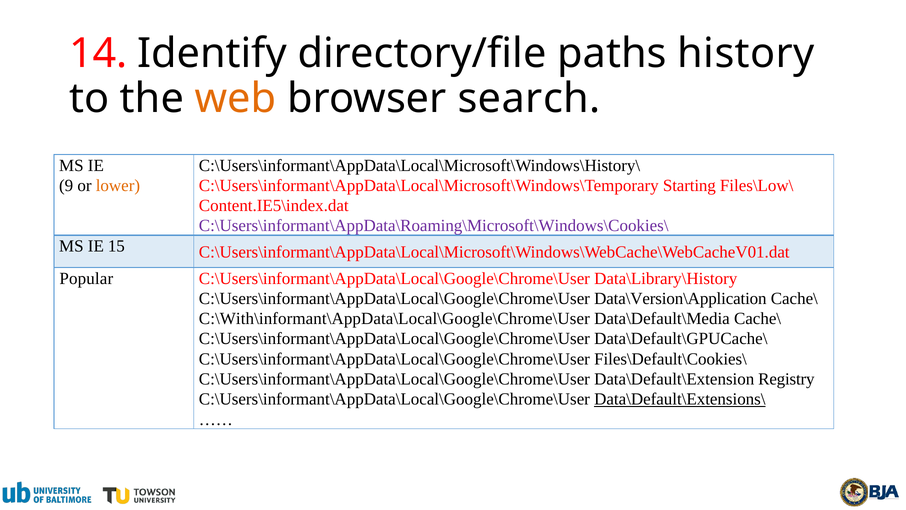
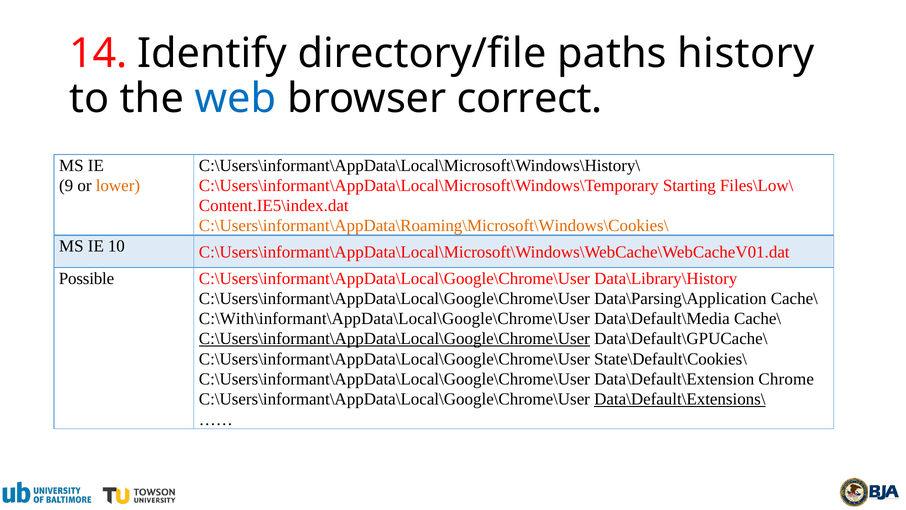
web colour: orange -> blue (236, 99)
search: search -> correct (529, 99)
C:\Users\informant\AppData\Roaming\Microsoft\Windows\Cookies\ colour: purple -> orange (434, 226)
15: 15 -> 10 (116, 246)
Popular: Popular -> Possible (86, 278)
Data\Version\Application: Data\Version\Application -> Data\Parsing\Application (680, 298)
C:\Users\informant\AppData\Local\Google\Chrome\User underline: none -> present (394, 339)
Files\Default\Cookies\: Files\Default\Cookies\ -> State\Default\Cookies\ (671, 359)
Registry: Registry -> Chrome (786, 379)
